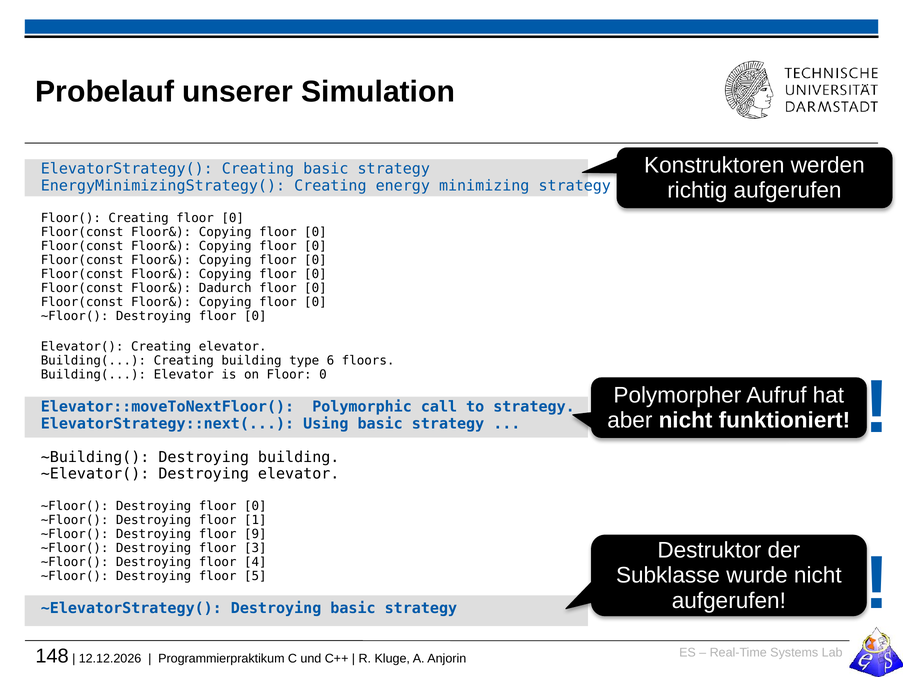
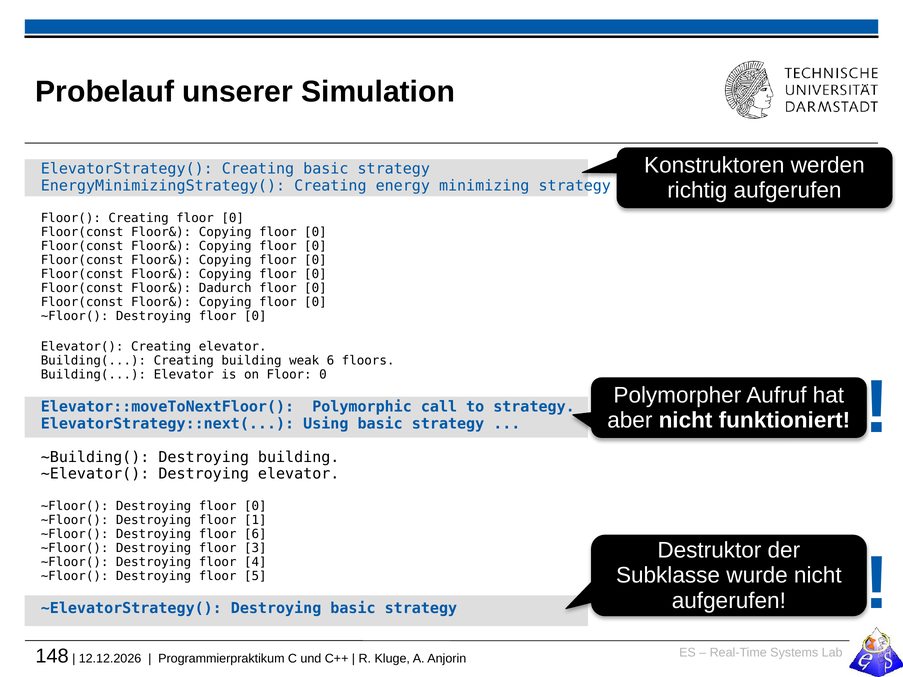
type: type -> weak (304, 361)
floor 9: 9 -> 6 (255, 534)
